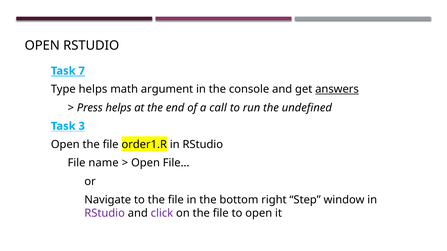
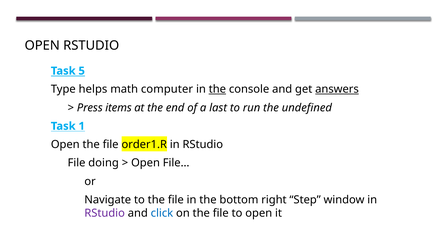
7: 7 -> 5 (82, 71)
argument: argument -> computer (167, 89)
the underline: none -> present (217, 89)
Press helps: helps -> items (119, 108)
call: call -> last (218, 108)
3: 3 -> 1 (82, 126)
name: name -> doing (104, 163)
click colour: purple -> blue (162, 214)
